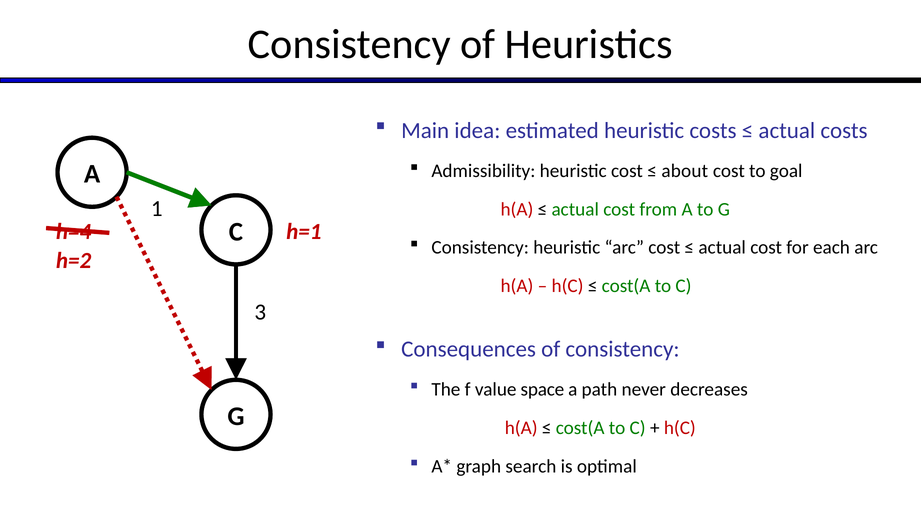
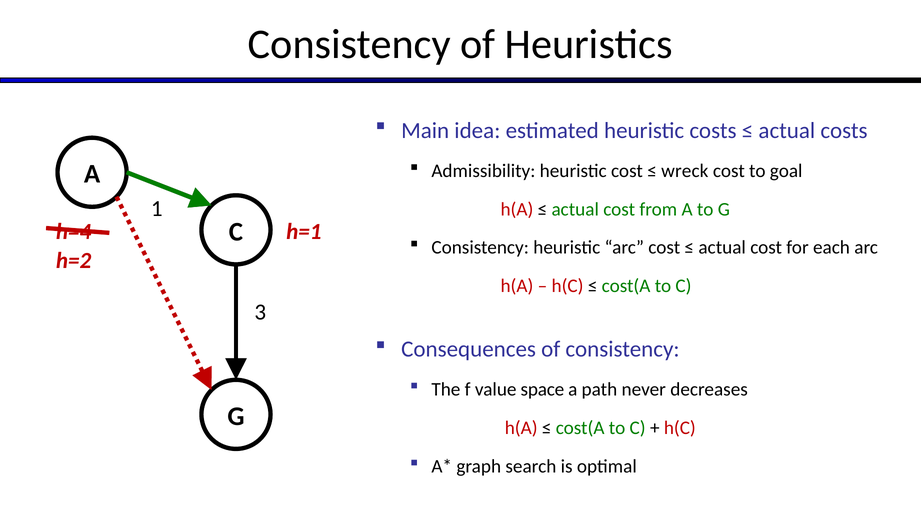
about: about -> wreck (685, 171)
